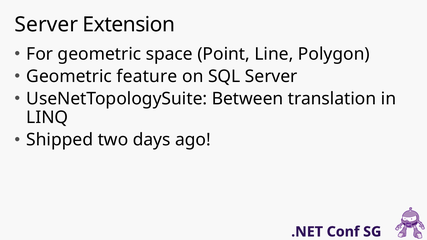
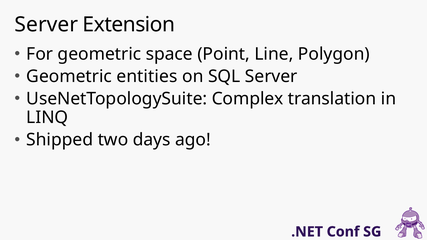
feature: feature -> entities (147, 76)
Between: Between -> Complex (248, 99)
